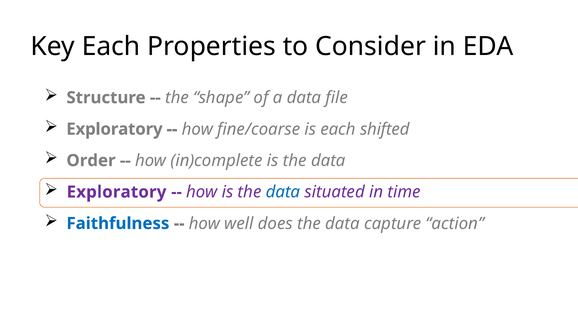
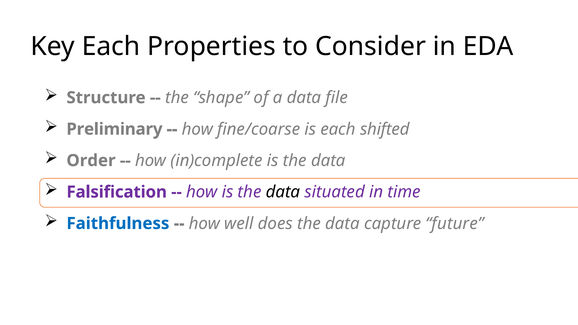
Exploratory: Exploratory -> Preliminary (114, 129)
Exploratory: Exploratory -> Falsification (117, 192)
data colour: blue -> black (283, 192)
action: action -> future (455, 224)
